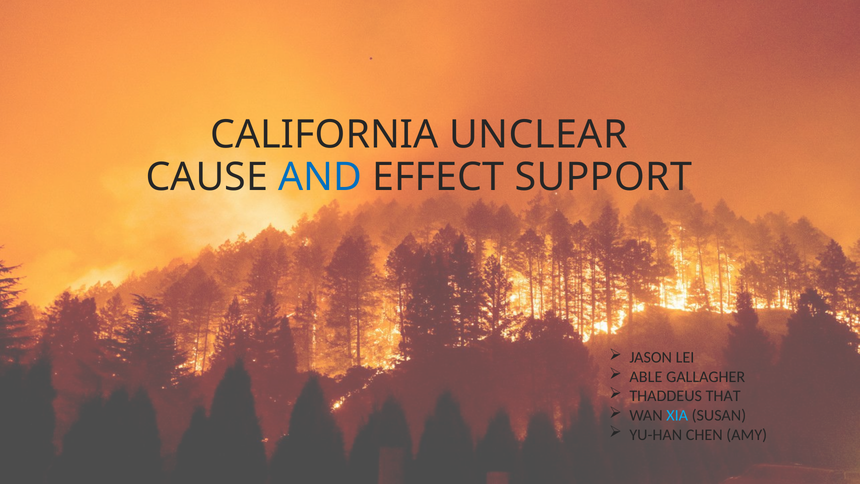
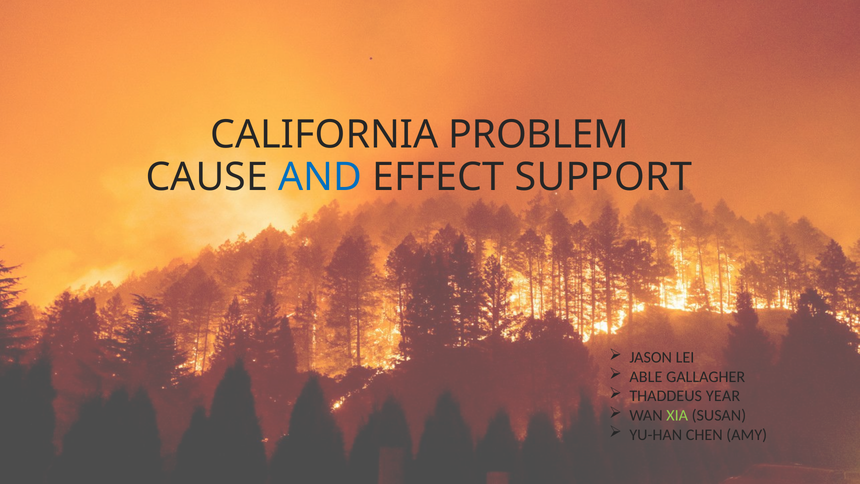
UNCLEAR: UNCLEAR -> PROBLEM (539, 135)
THAT: THAT -> YEAR (723, 396)
XIA colour: light blue -> light green (677, 415)
